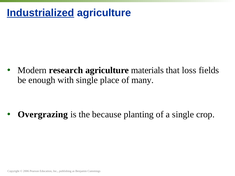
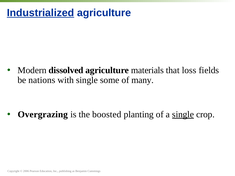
research: research -> dissolved (66, 70)
enough: enough -> nations (42, 80)
place: place -> some (110, 80)
because: because -> boosted (107, 115)
single underline: none -> present (183, 115)
